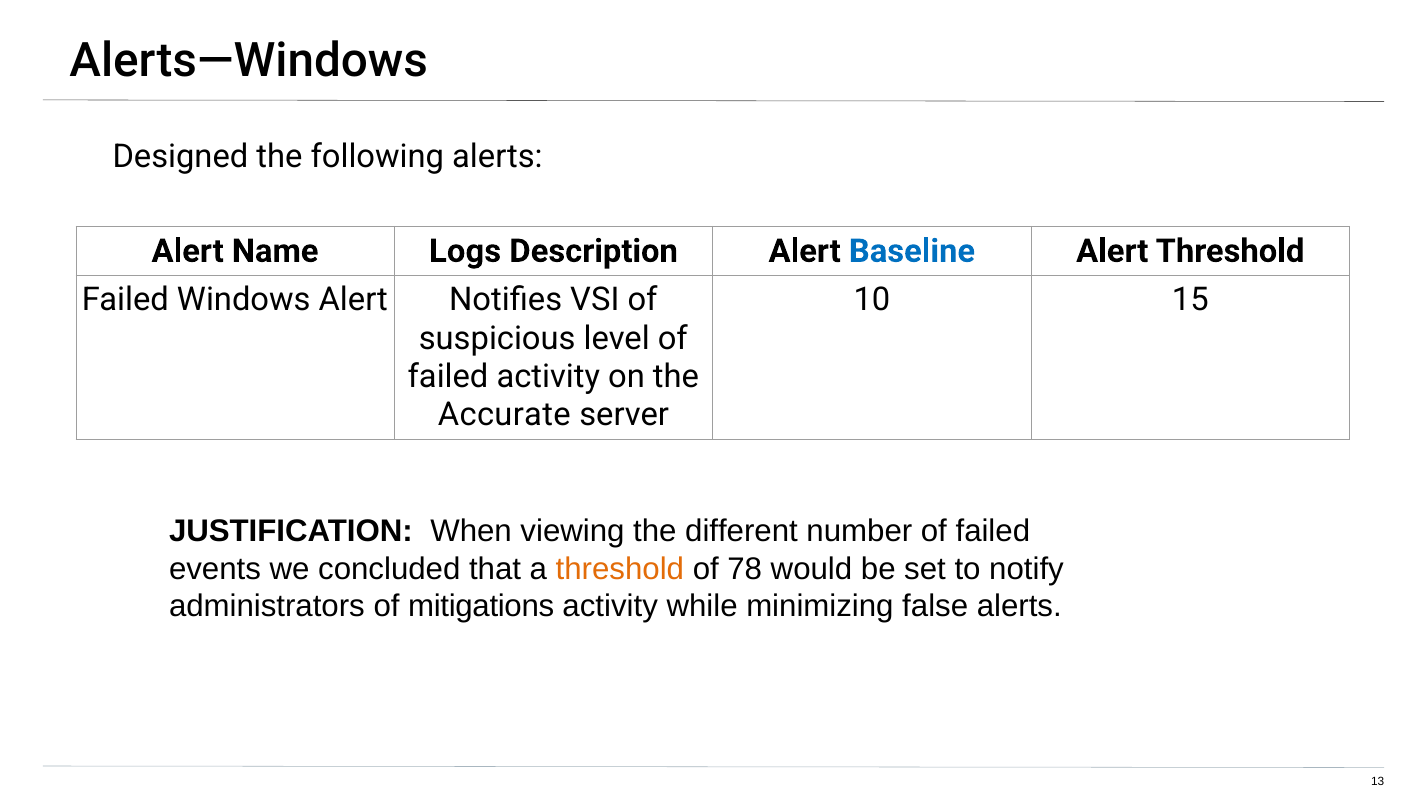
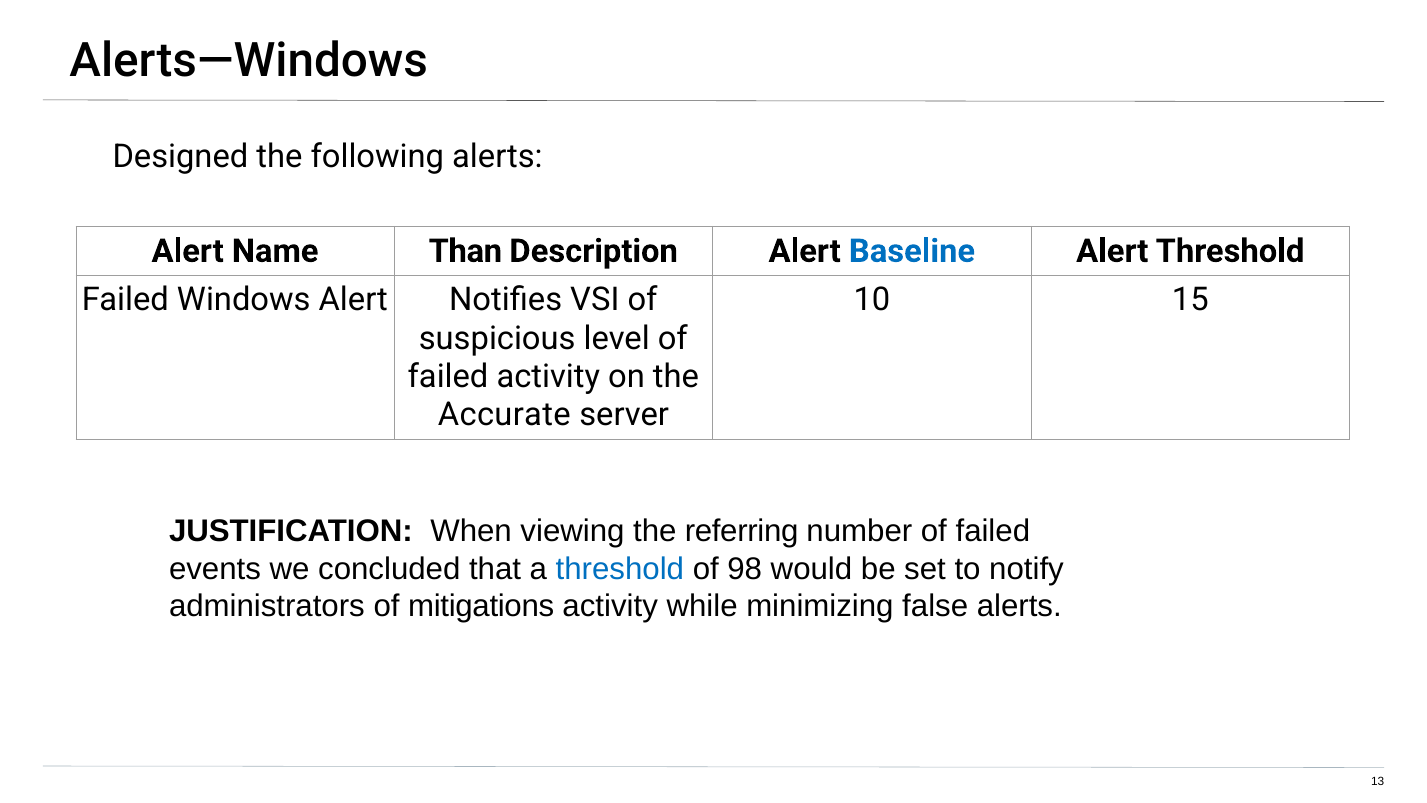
Logs: Logs -> Than (465, 251)
different: different -> referring (742, 531)
threshold colour: orange -> blue (620, 569)
78: 78 -> 98 (745, 569)
